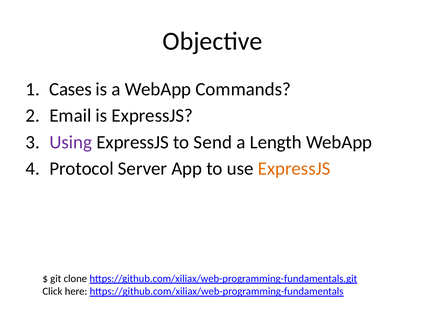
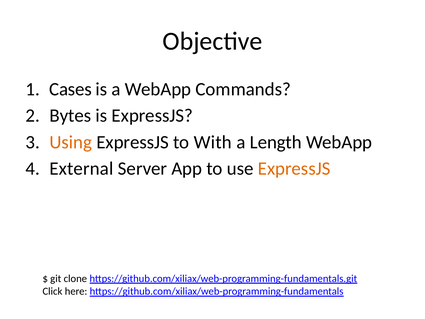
Email: Email -> Bytes (70, 116)
Using colour: purple -> orange (71, 142)
Send: Send -> With (213, 142)
Protocol: Protocol -> External (81, 169)
